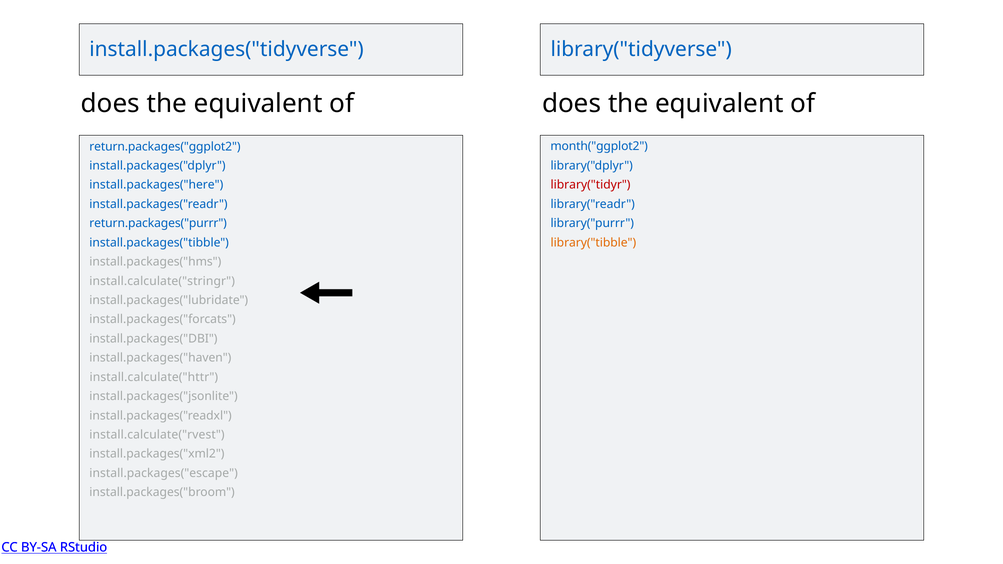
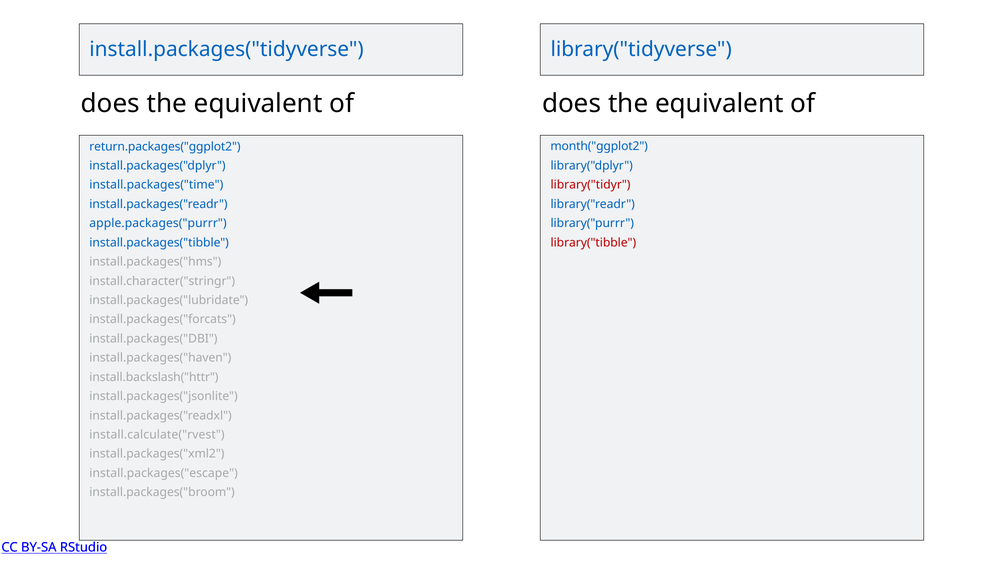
install.packages("here: install.packages("here -> install.packages("time (156, 185)
return.packages("purrr: return.packages("purrr -> apple.packages("purrr (158, 223)
library("tibble colour: orange -> red (593, 243)
install.calculate("stringr: install.calculate("stringr -> install.character("stringr (162, 281)
install.calculate("httr: install.calculate("httr -> install.backslash("httr (154, 377)
